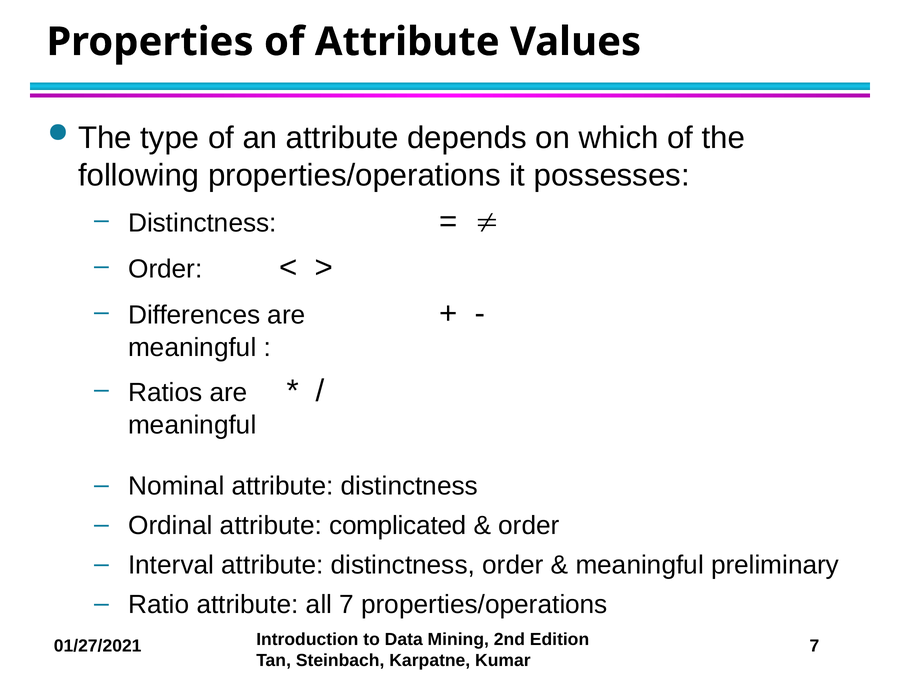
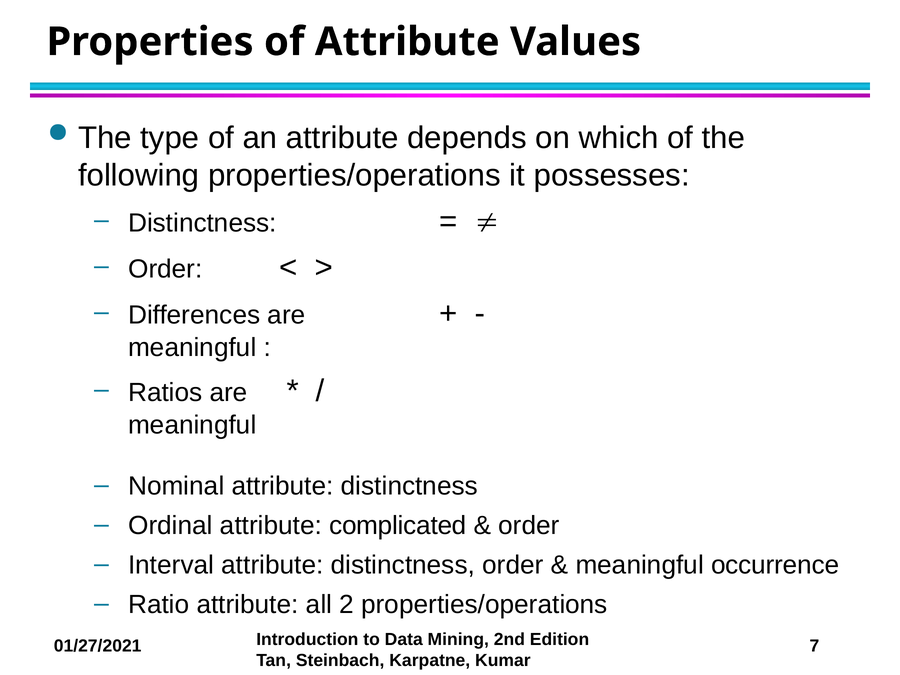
preliminary: preliminary -> occurrence (775, 565)
all 7: 7 -> 2 (347, 604)
